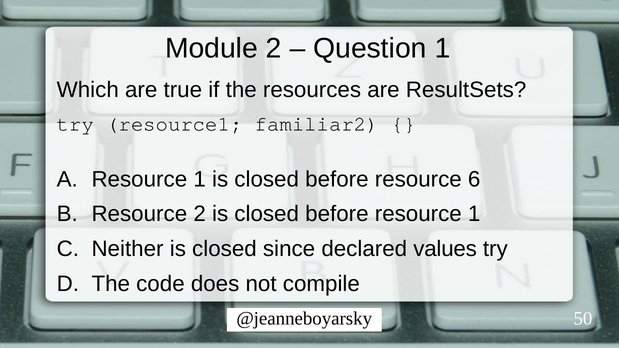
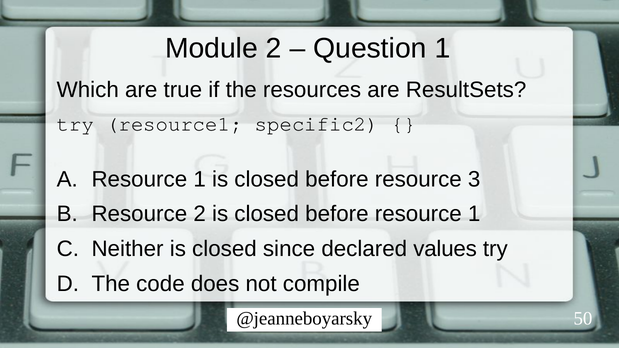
familiar2: familiar2 -> specific2 (317, 124)
6: 6 -> 3 (474, 179)
